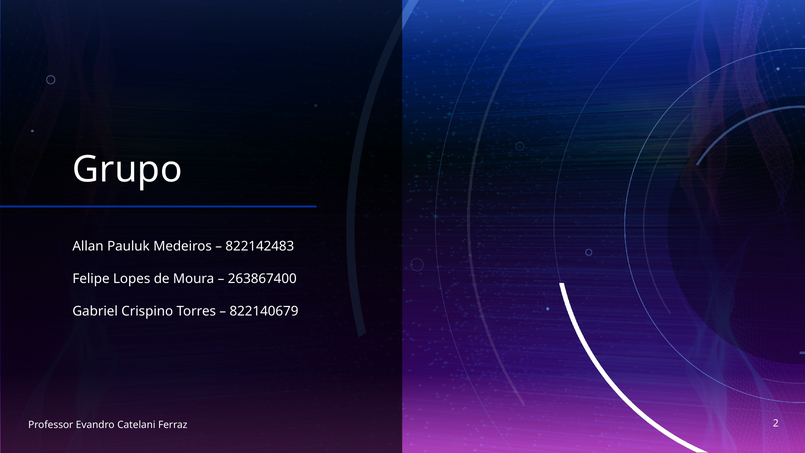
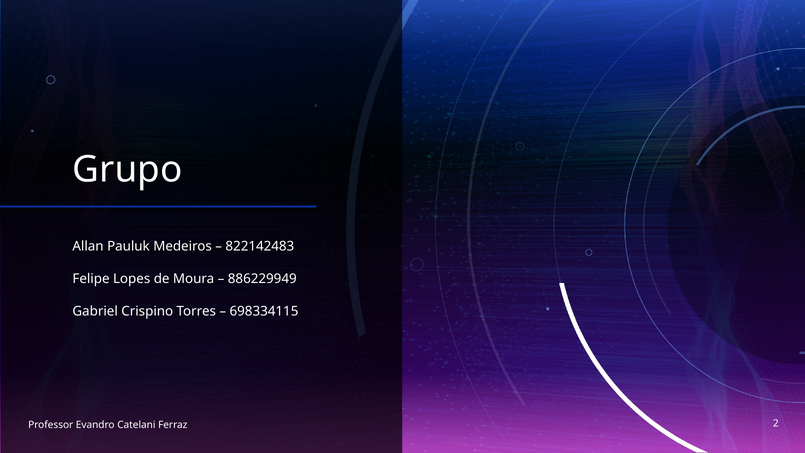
263867400: 263867400 -> 886229949 (262, 279)
822140679: 822140679 -> 698334115 (264, 311)
